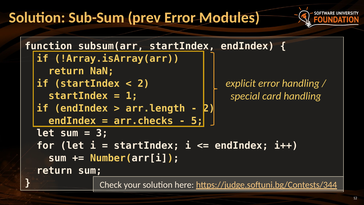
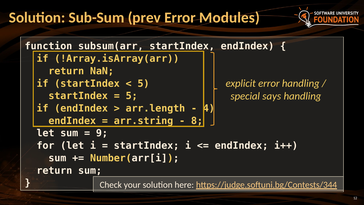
2: 2 -> 5 (143, 83)
1: 1 -> 5 (132, 96)
card: card -> says (272, 96)
2: 2 -> 4 (209, 108)
arr.checks: arr.checks -> arr.string (143, 121)
5: 5 -> 8 (197, 121)
3: 3 -> 9 (102, 133)
